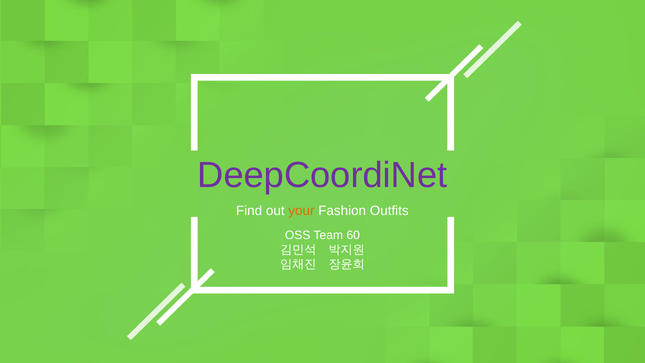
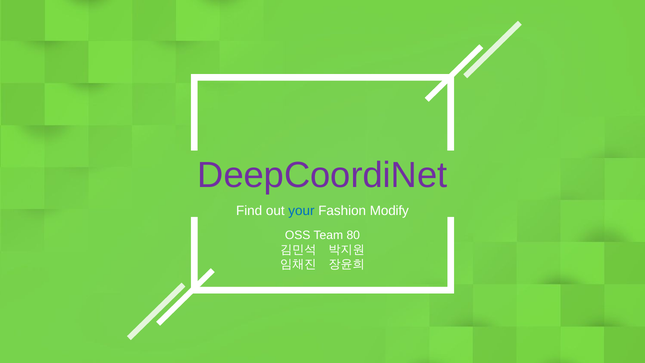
your colour: orange -> blue (301, 211)
Outfits: Outfits -> Modify (389, 211)
60: 60 -> 80 (353, 235)
